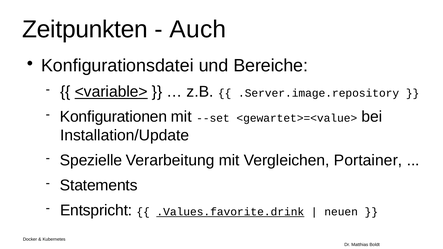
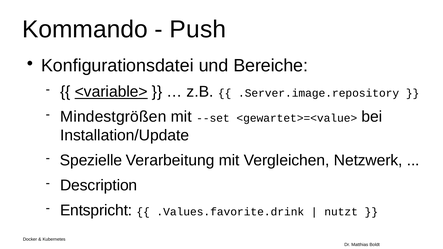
Zeitpunkten: Zeitpunkten -> Kommando (85, 29)
Auch: Auch -> Push (198, 29)
Konfigurationen: Konfigurationen -> Mindestgrößen (113, 117)
Portainer: Portainer -> Netzwerk (368, 161)
Statements: Statements -> Description (99, 186)
.Values.favorite.drink underline: present -> none (230, 212)
neuen: neuen -> nutzt (341, 212)
